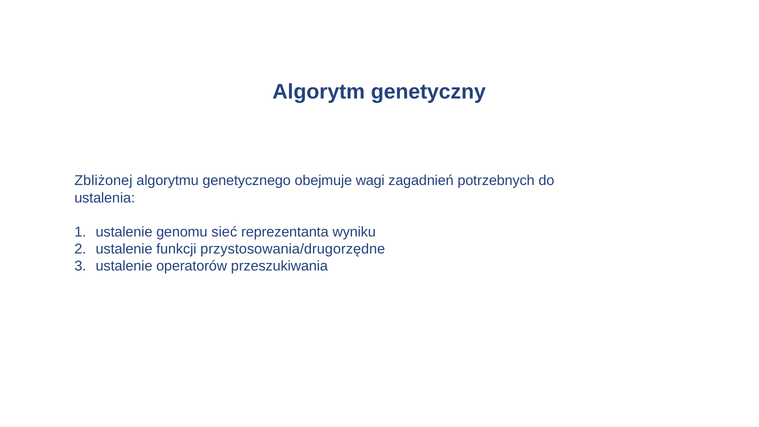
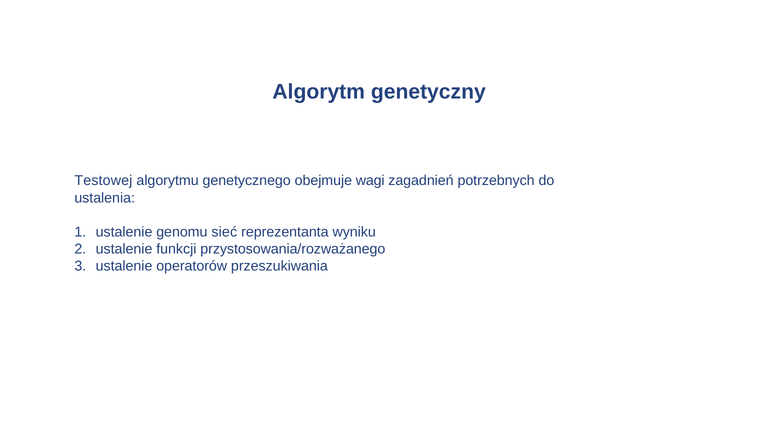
Zbliżonej: Zbliżonej -> Testowej (103, 181)
przystosowania/drugorzędne: przystosowania/drugorzędne -> przystosowania/rozważanego (293, 249)
